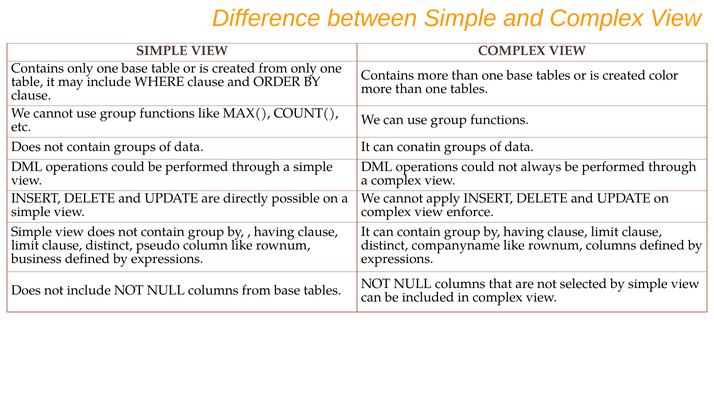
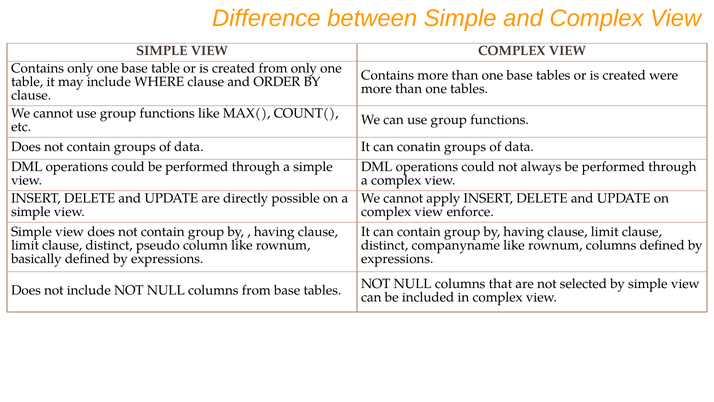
color: color -> were (664, 75)
business: business -> basically (36, 259)
